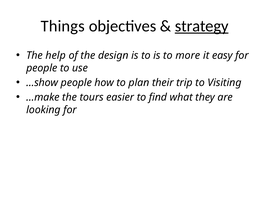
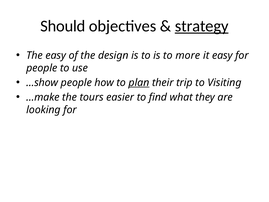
Things: Things -> Should (63, 26)
The help: help -> easy (56, 55)
plan underline: none -> present (139, 83)
